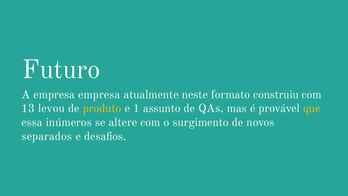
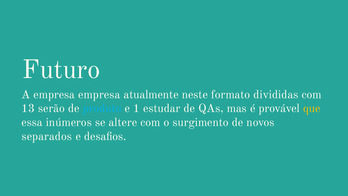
construiu: construiu -> divididas (276, 94)
levou: levou -> serão (51, 108)
produto colour: yellow -> light blue (102, 108)
assunto: assunto -> estudar (162, 108)
